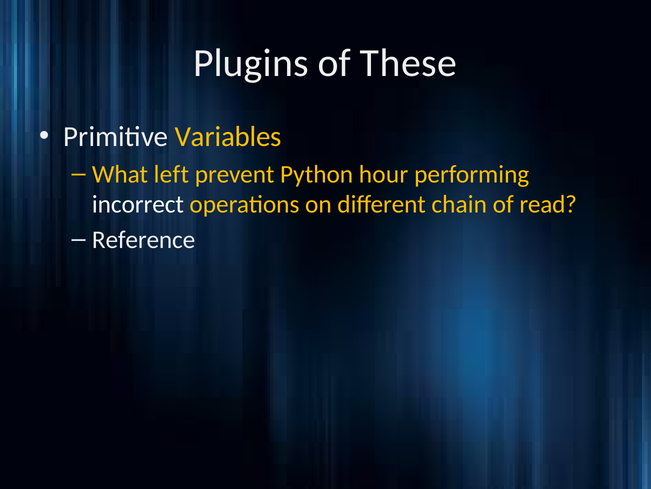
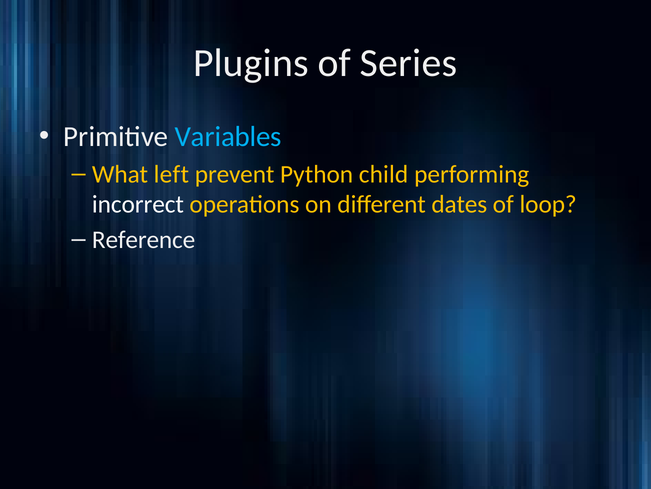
These: These -> Series (409, 63)
Variables colour: yellow -> light blue (228, 137)
hour: hour -> child (384, 174)
chain: chain -> dates (459, 204)
read: read -> loop (548, 204)
